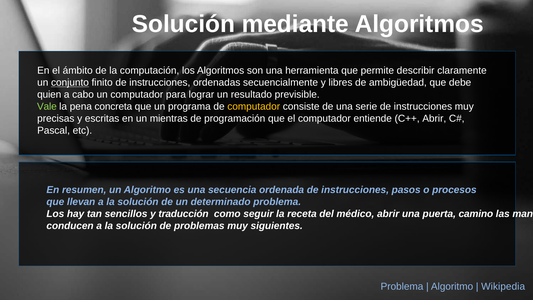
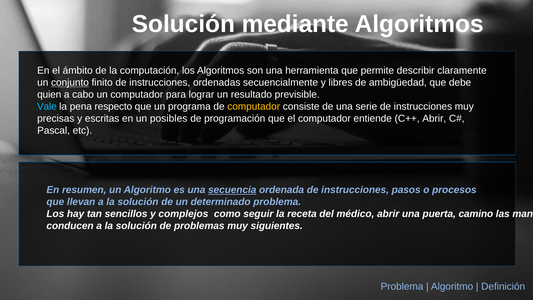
Vale colour: light green -> light blue (47, 106)
concreta: concreta -> respecto (113, 106)
mientras: mientras -> posibles (169, 118)
secuencia underline: none -> present (232, 190)
traducción: traducción -> complejos (183, 214)
Wikipedia: Wikipedia -> Definición (503, 286)
